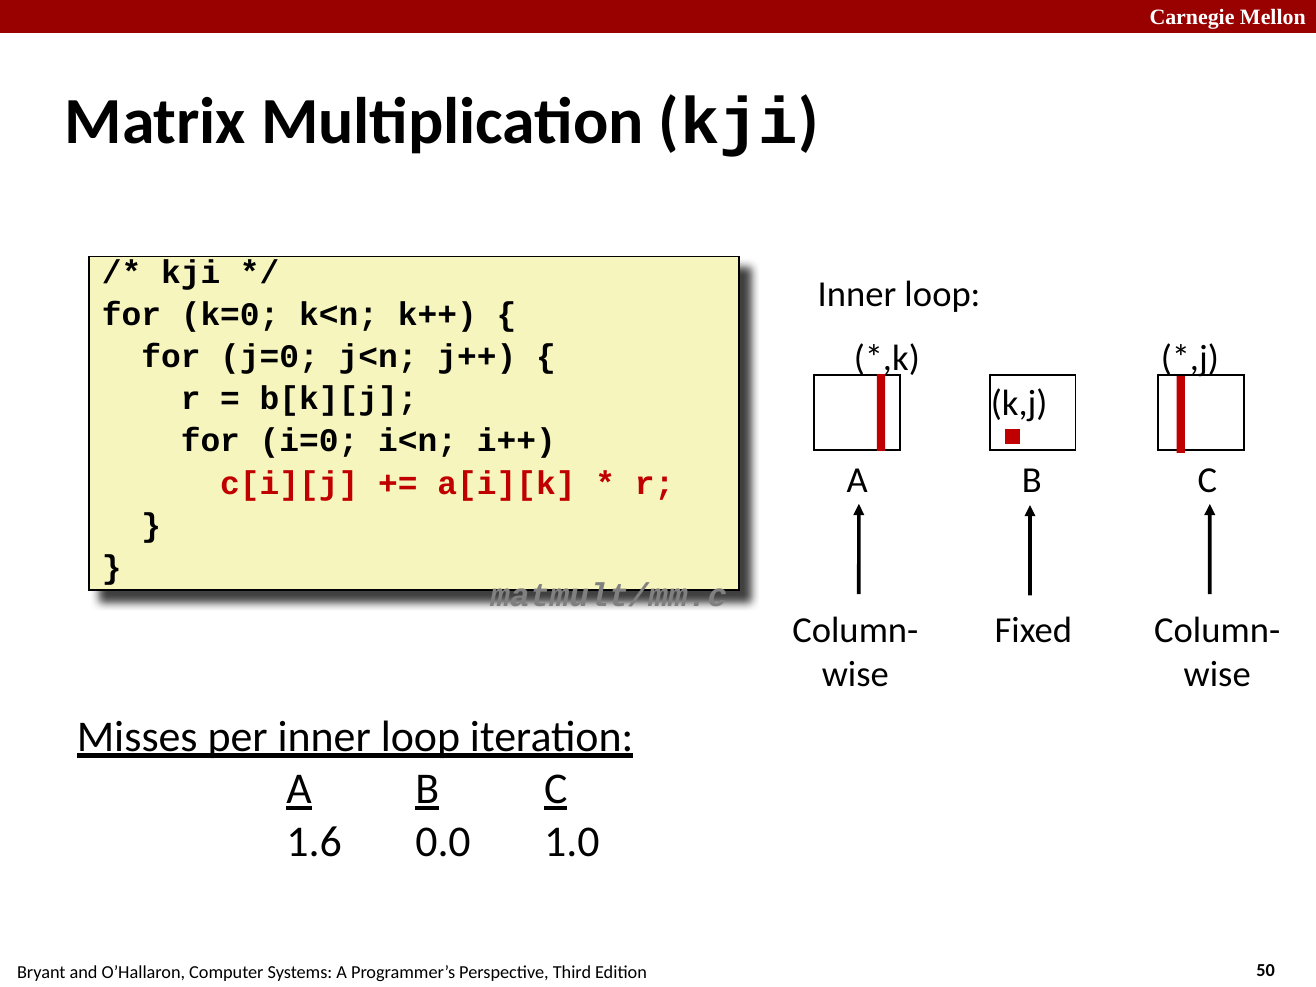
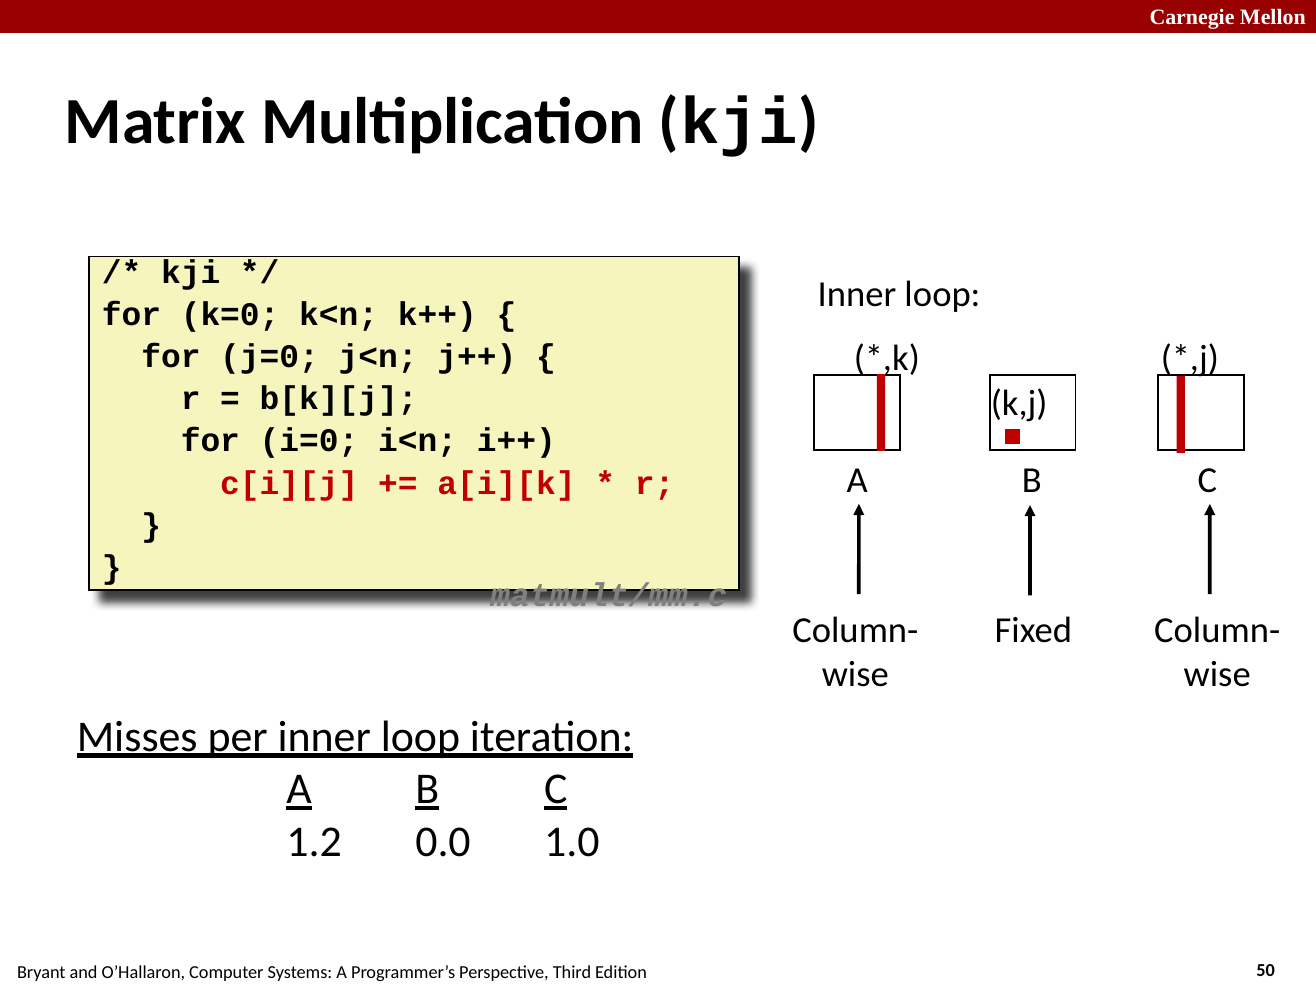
1.6: 1.6 -> 1.2 (314, 842)
